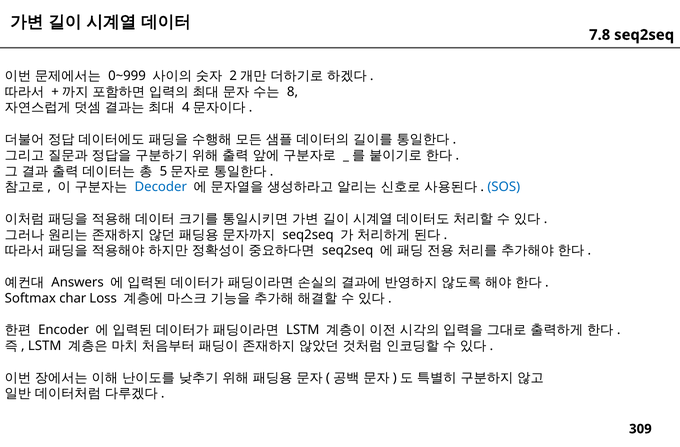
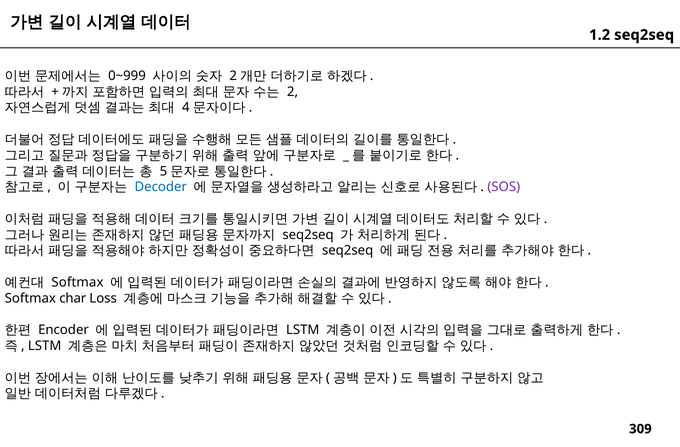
7.8: 7.8 -> 1.2 (600, 35)
8: 8 -> 2 (293, 92)
SOS colour: blue -> purple (504, 187)
Answers: Answers -> Softmax (77, 282)
